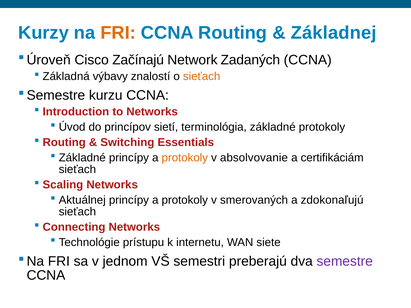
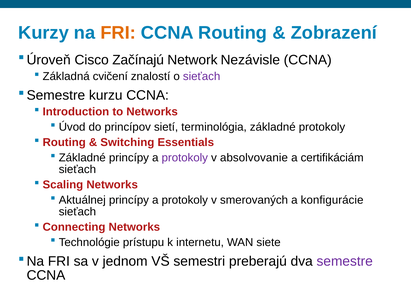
Základnej: Základnej -> Zobrazení (334, 33)
Zadaných: Zadaných -> Nezávisle (250, 60)
výbavy: výbavy -> cvičení (110, 76)
sieťach colour: orange -> purple (202, 76)
protokoly colour: orange -> purple (185, 158)
zdokonaľujú: zdokonaľujú -> konfigurácie (332, 200)
